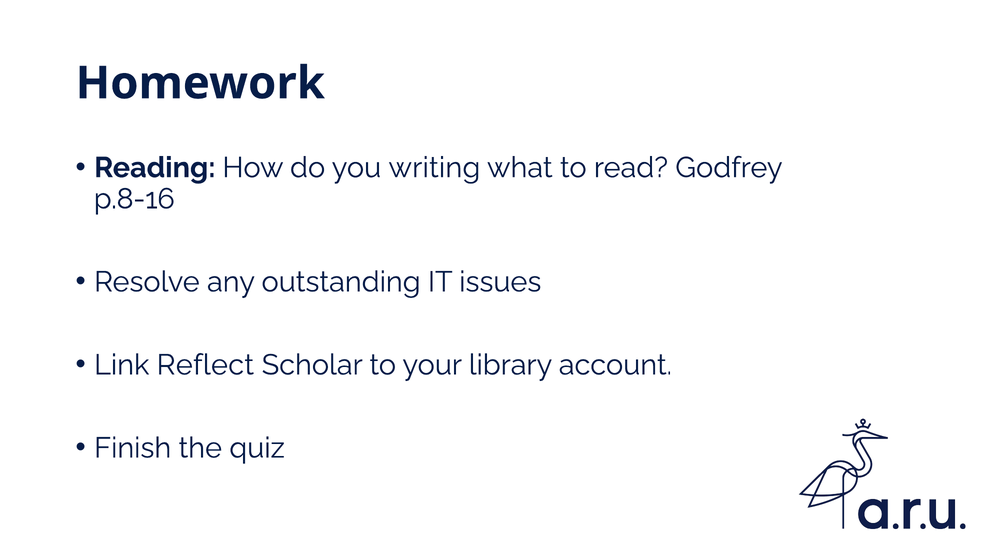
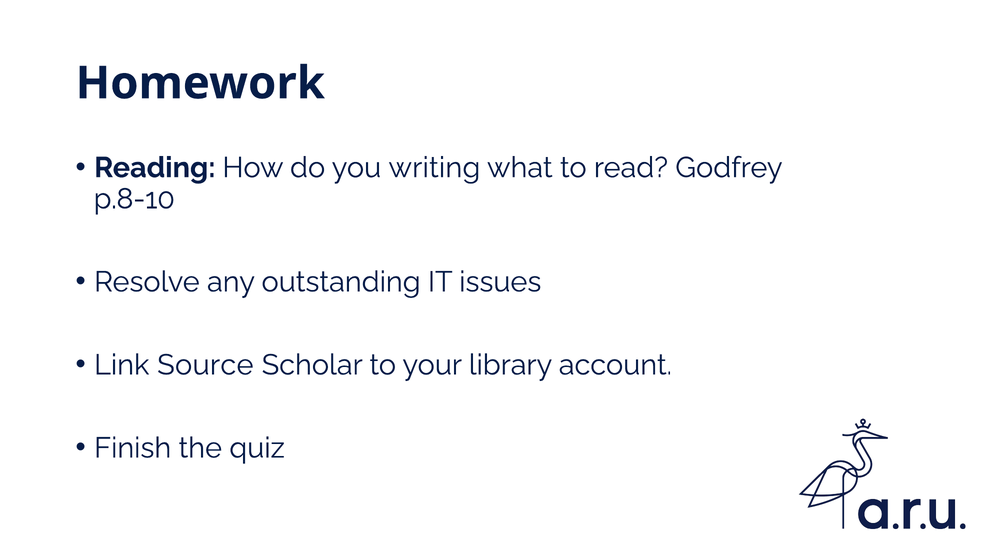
p.8-16: p.8-16 -> p.8-10 (134, 199)
Reflect: Reflect -> Source (205, 365)
